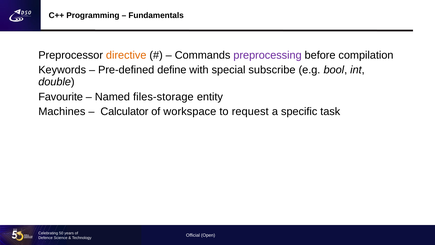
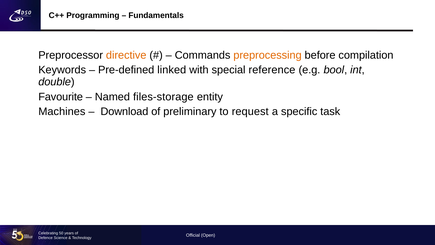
preprocessing colour: purple -> orange (268, 55)
define: define -> linked (172, 70)
subscribe: subscribe -> reference (272, 70)
Calculator: Calculator -> Download (124, 112)
workspace: workspace -> preliminary (190, 112)
